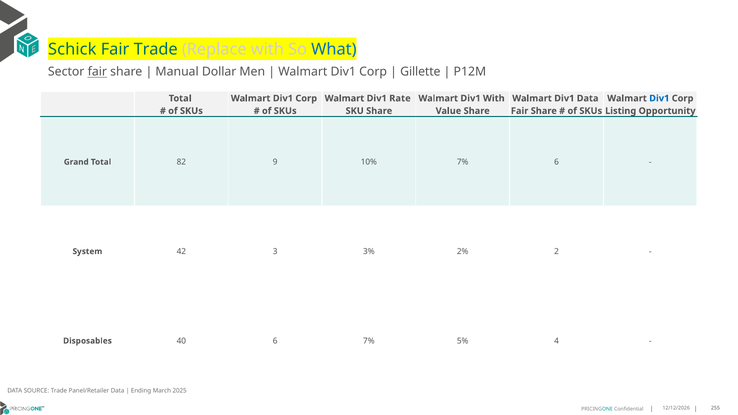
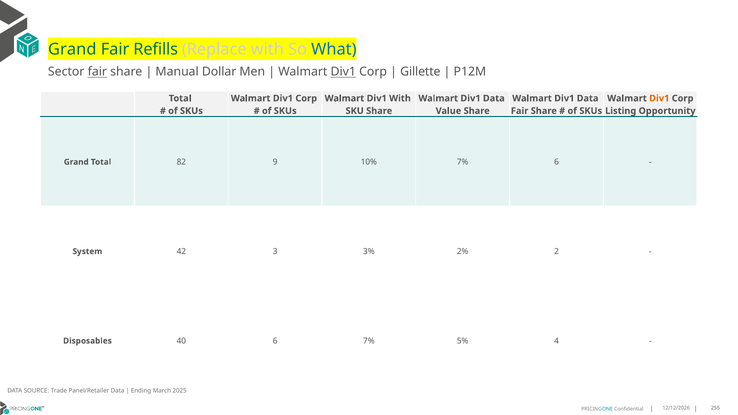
Schick: Schick -> Grand (72, 50)
Fair Trade: Trade -> Refills (156, 50)
Div1 underline: none -> present (343, 72)
Div1 Rate: Rate -> With (400, 98)
With: With -> Data (494, 98)
Div1 colour: blue -> orange (659, 98)
